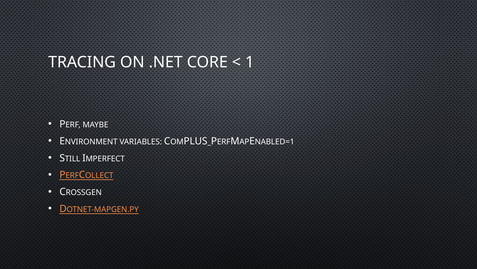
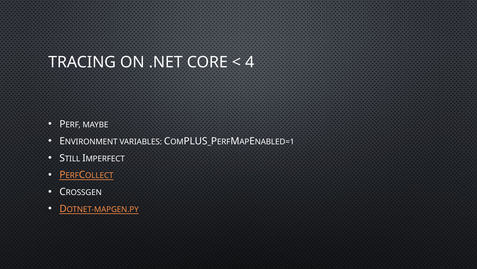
1: 1 -> 4 (250, 62)
